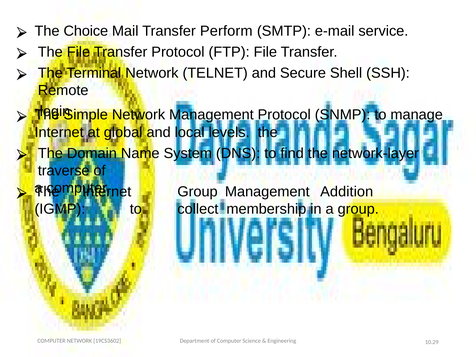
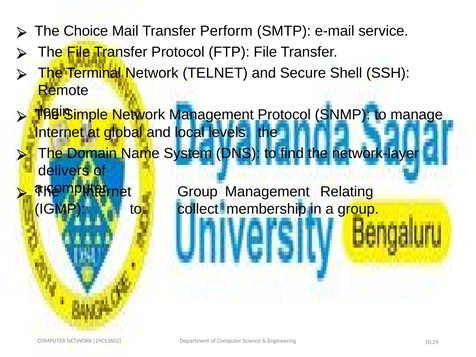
traverse: traverse -> delivers (64, 171)
Addition: Addition -> Relating (347, 192)
